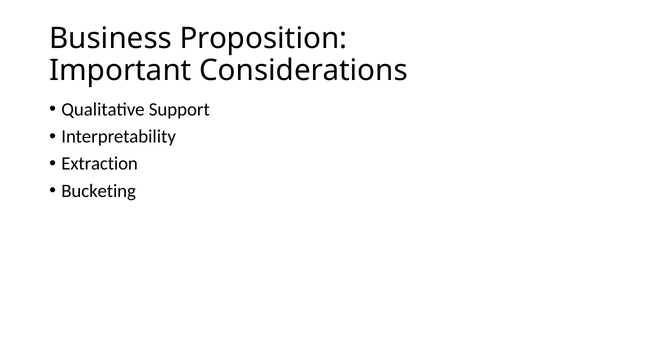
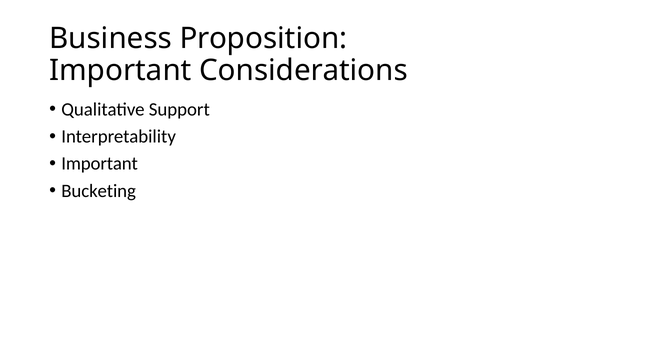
Extraction: Extraction -> Important (100, 163)
